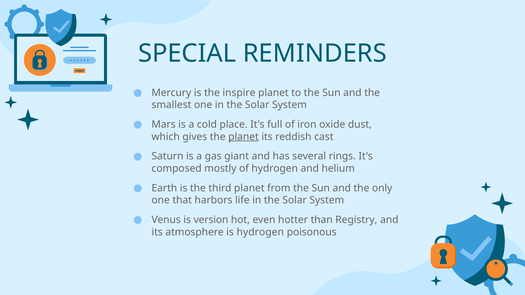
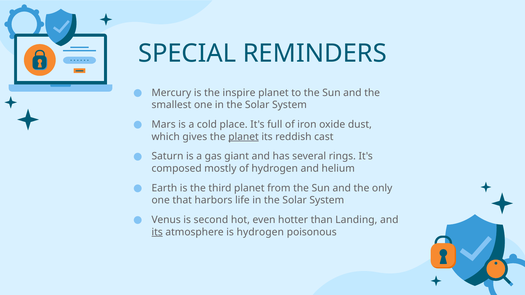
version: version -> second (211, 220)
Registry: Registry -> Landing (356, 220)
its underline: none -> present (157, 232)
